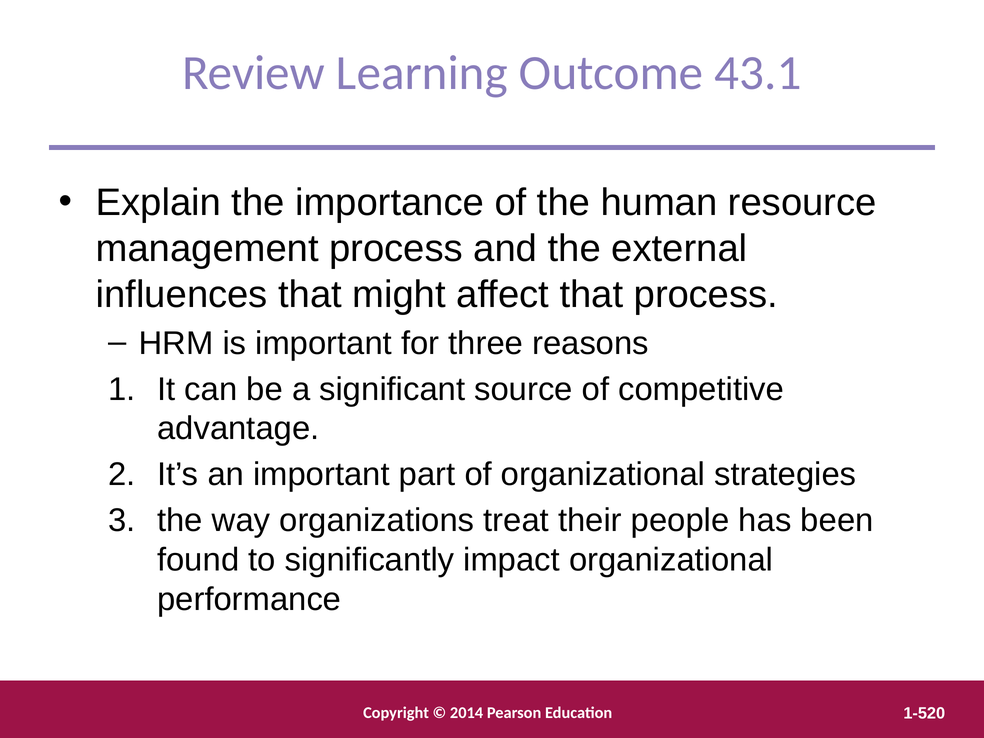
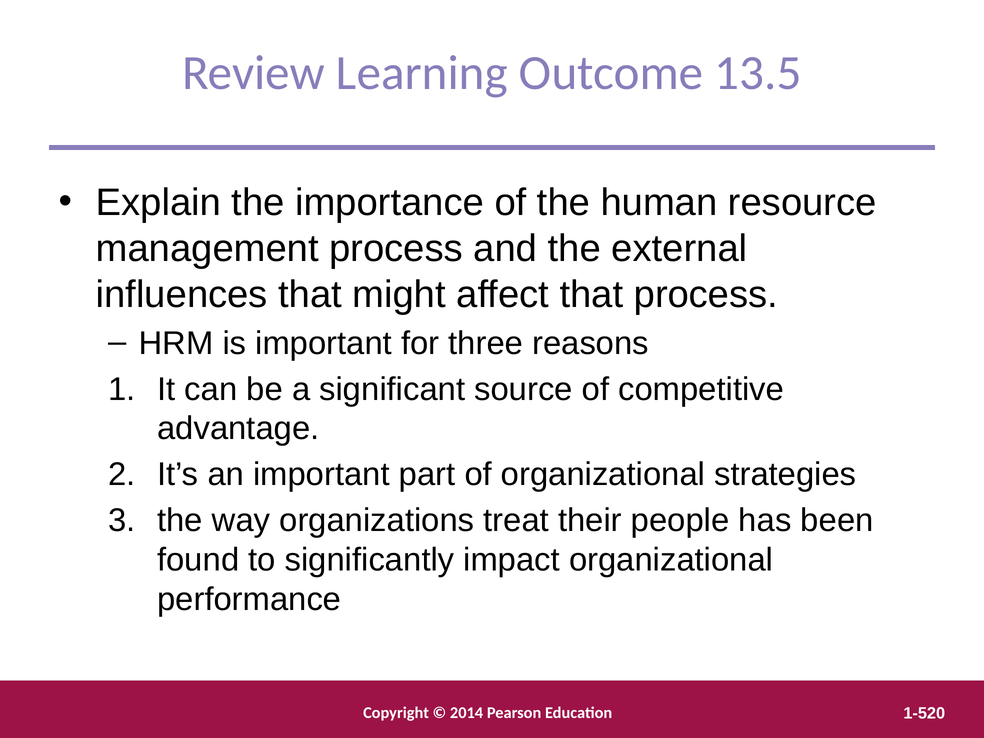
43.1: 43.1 -> 13.5 (758, 73)
